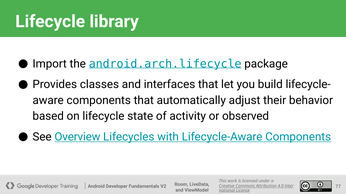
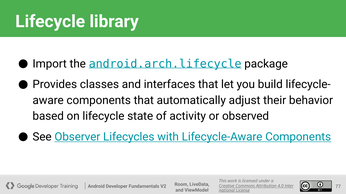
Overview: Overview -> Observer (77, 137)
